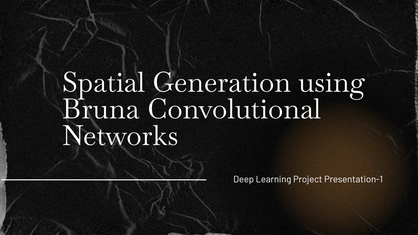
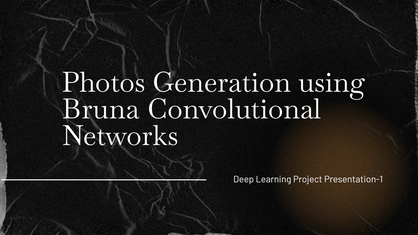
Spatial: Spatial -> Photos (104, 83)
